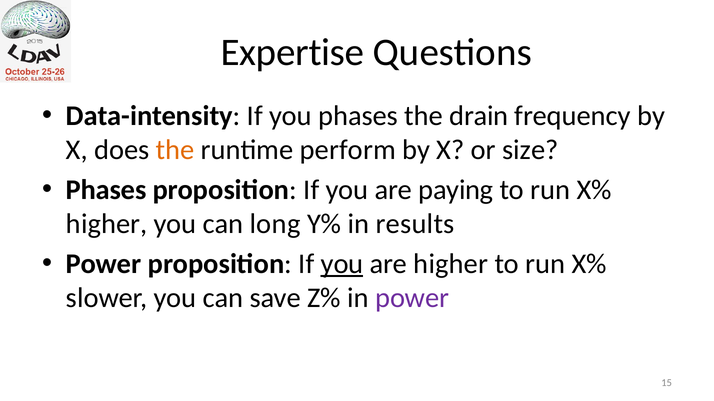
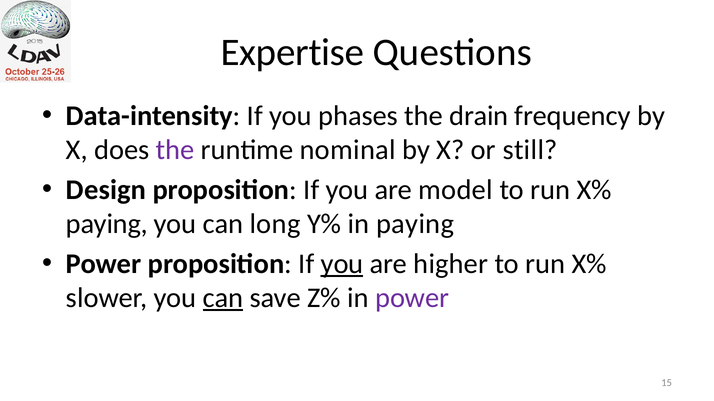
the colour: orange -> purple (175, 150)
perform: perform -> nominal (348, 150)
size: size -> still (530, 150)
Phases: Phases -> Design (106, 190)
paying: paying -> model (456, 190)
higher: higher -> paying (107, 224)
in results: results -> paying (415, 224)
can underline: none -> present (223, 298)
